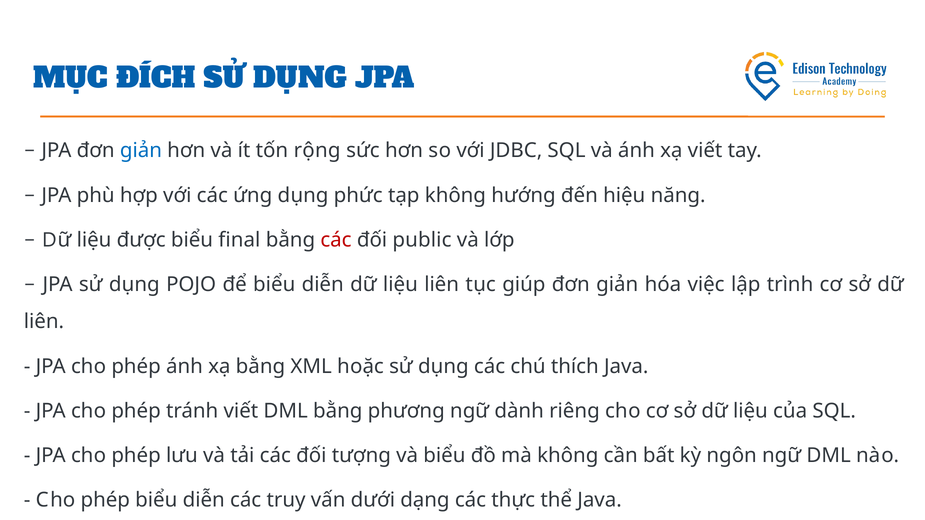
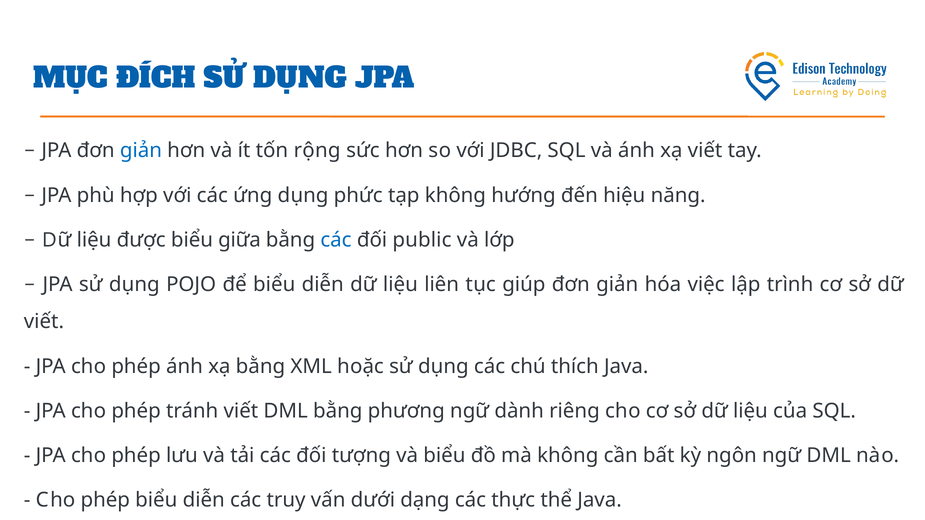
final: final -> giữa (240, 240)
các colour: red -> blue (336, 240)
liên: liên -> viết (44, 322)
